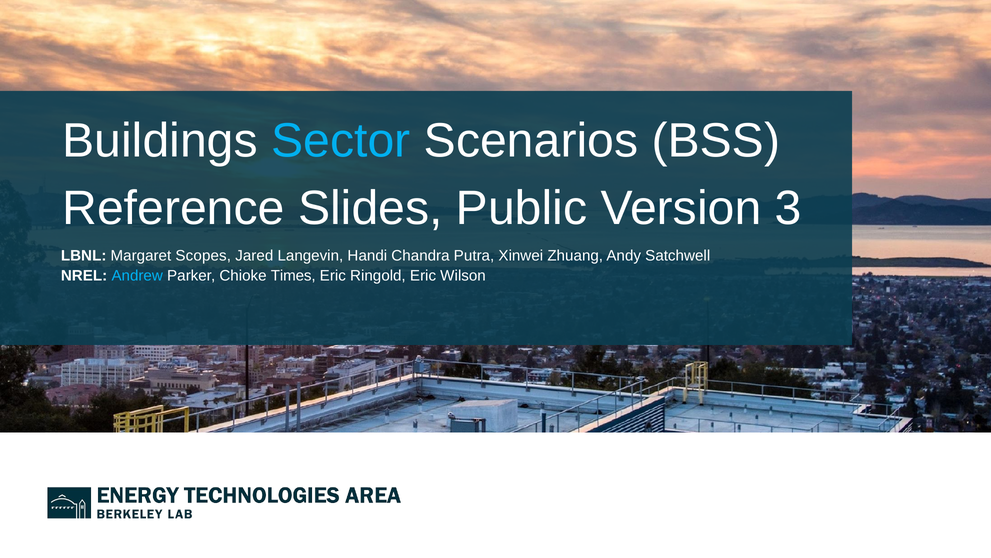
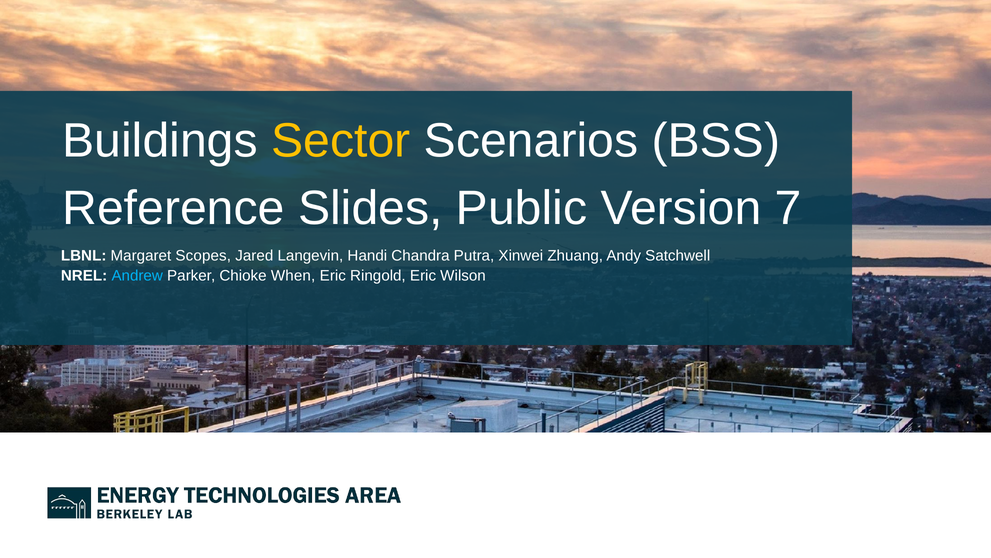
Sector colour: light blue -> yellow (341, 141)
3: 3 -> 7 (788, 208)
Times: Times -> When (293, 275)
